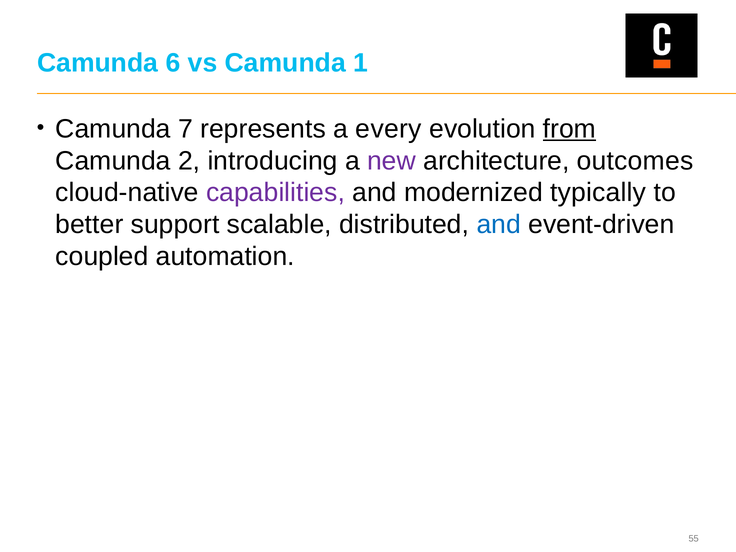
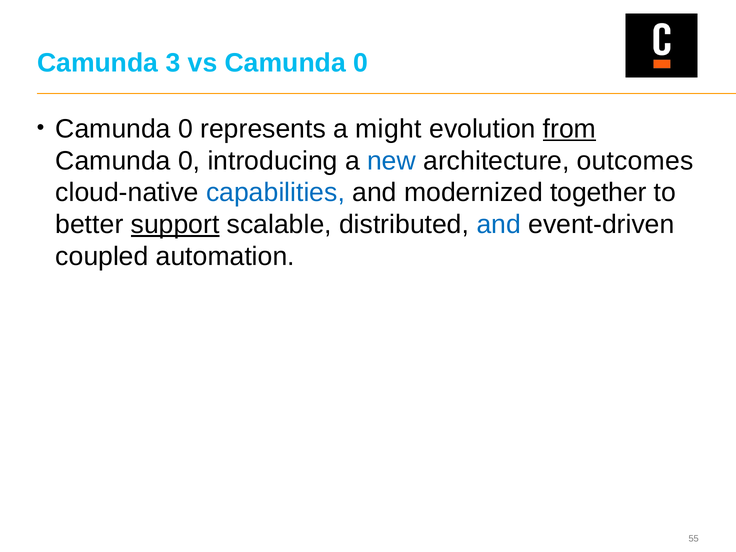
6: 6 -> 3 (173, 63)
vs Camunda 1: 1 -> 0 (361, 63)
7: 7 -> 0 (185, 129)
every: every -> might (388, 129)
2: 2 -> 0 (189, 161)
new colour: purple -> blue (392, 161)
capabilities colour: purple -> blue (276, 193)
typically: typically -> together (598, 193)
support underline: none -> present (175, 225)
